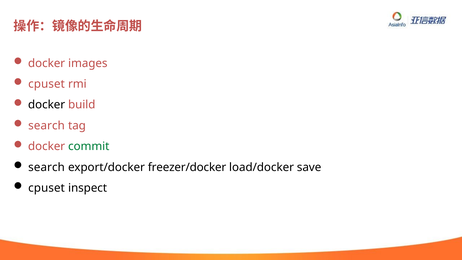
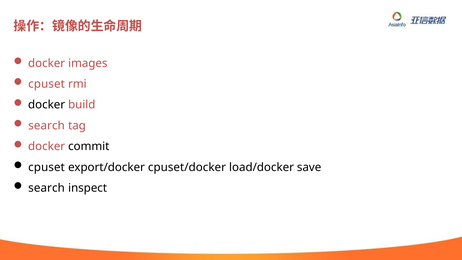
commit colour: green -> black (89, 146)
search: search -> cpuset (47, 167)
freezer/docker: freezer/docker -> cpuset/docker (187, 167)
cpuset: cpuset -> search (47, 188)
